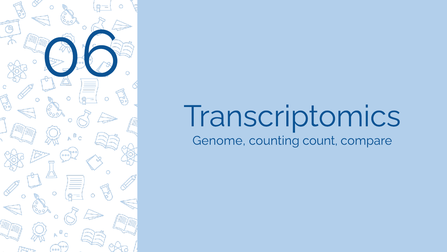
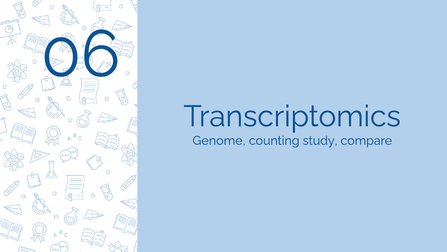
count: count -> study (320, 140)
